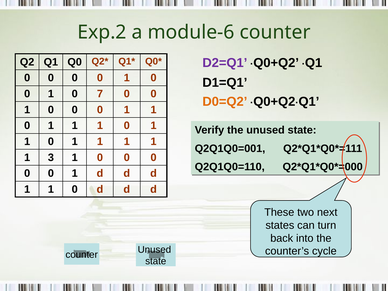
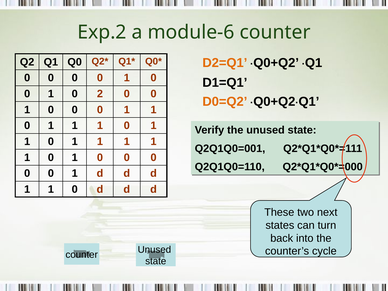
D2=Q1 colour: purple -> orange (225, 63)
7: 7 -> 2 (100, 94)
3: 3 -> 0 (51, 157)
